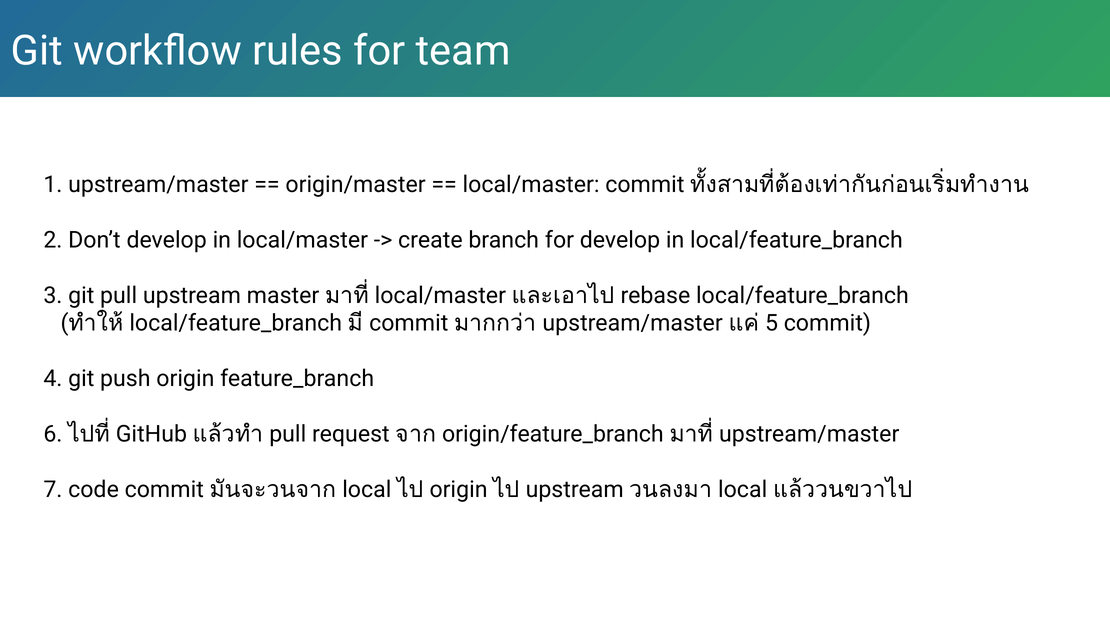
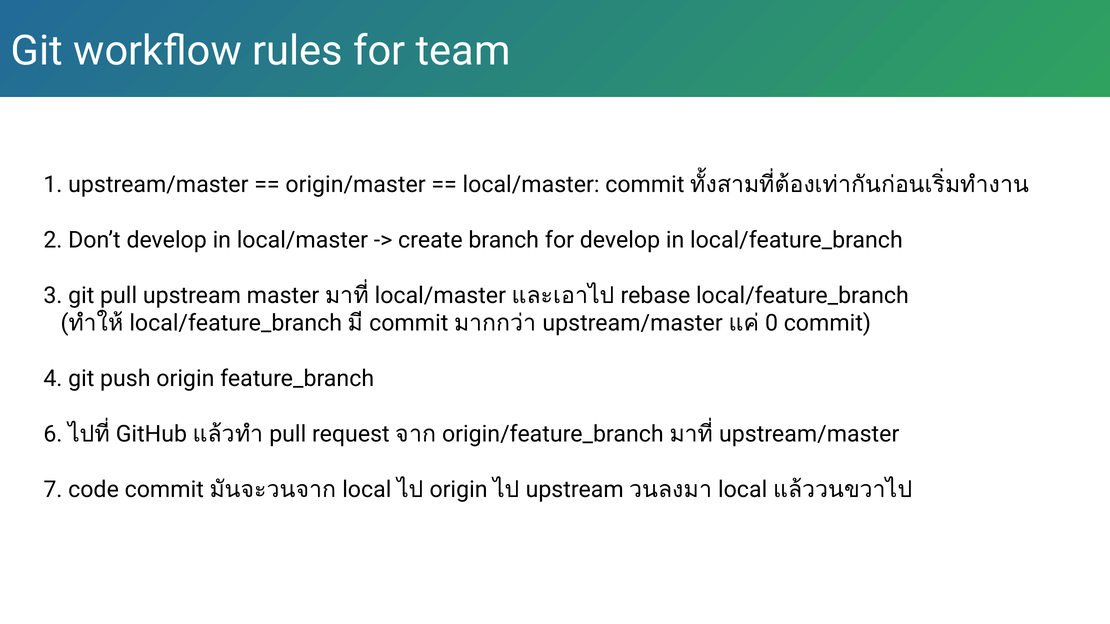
5: 5 -> 0 (772, 323)
